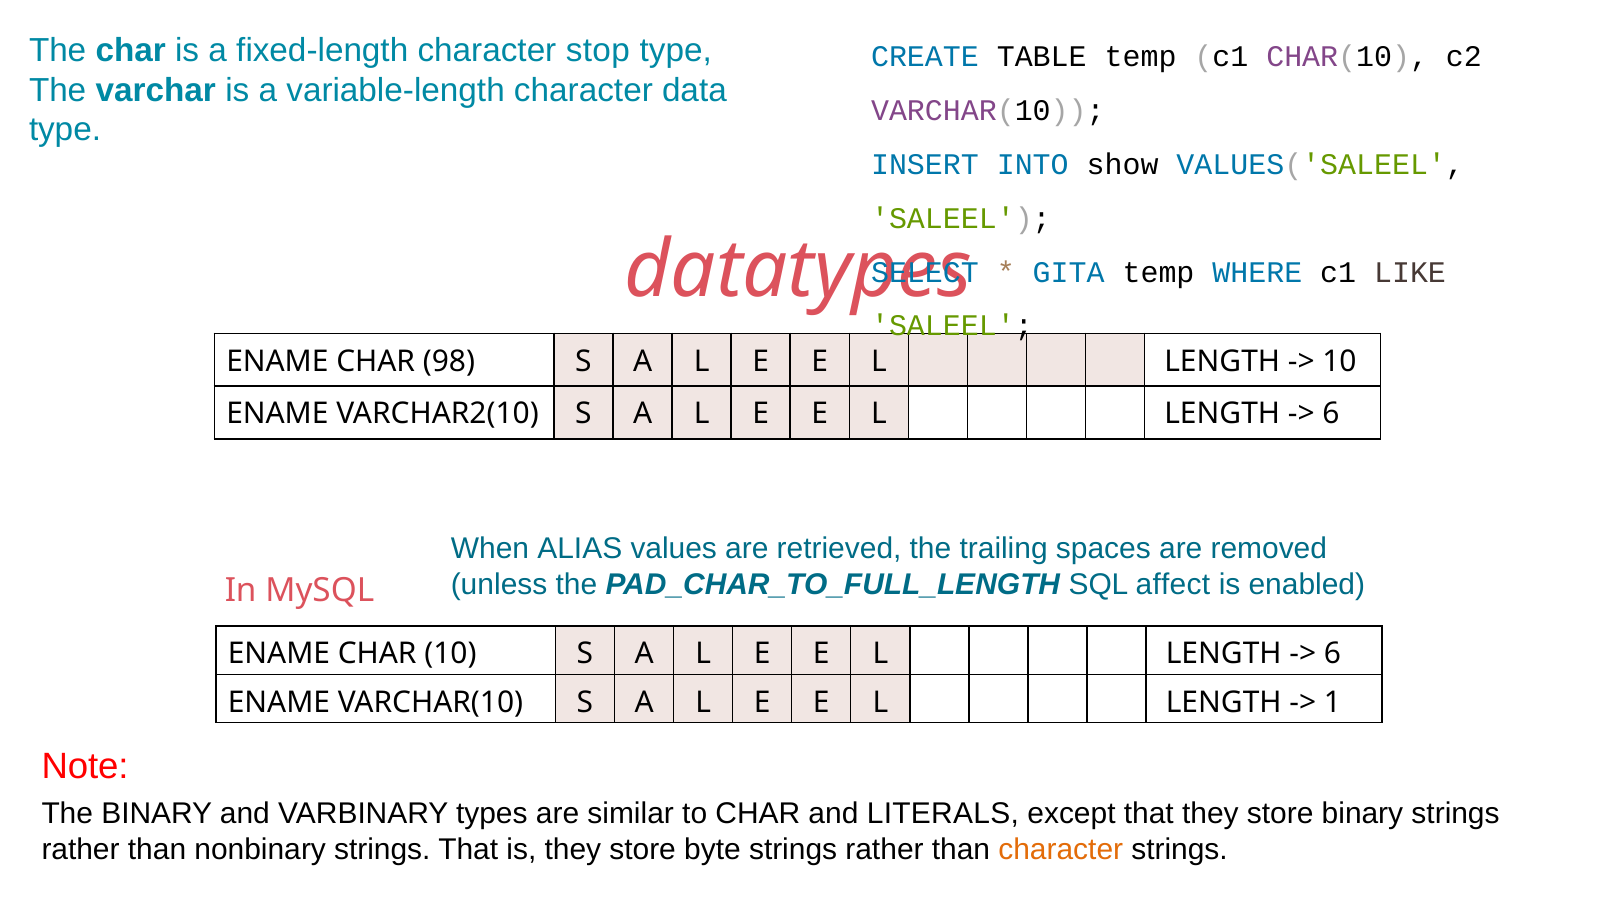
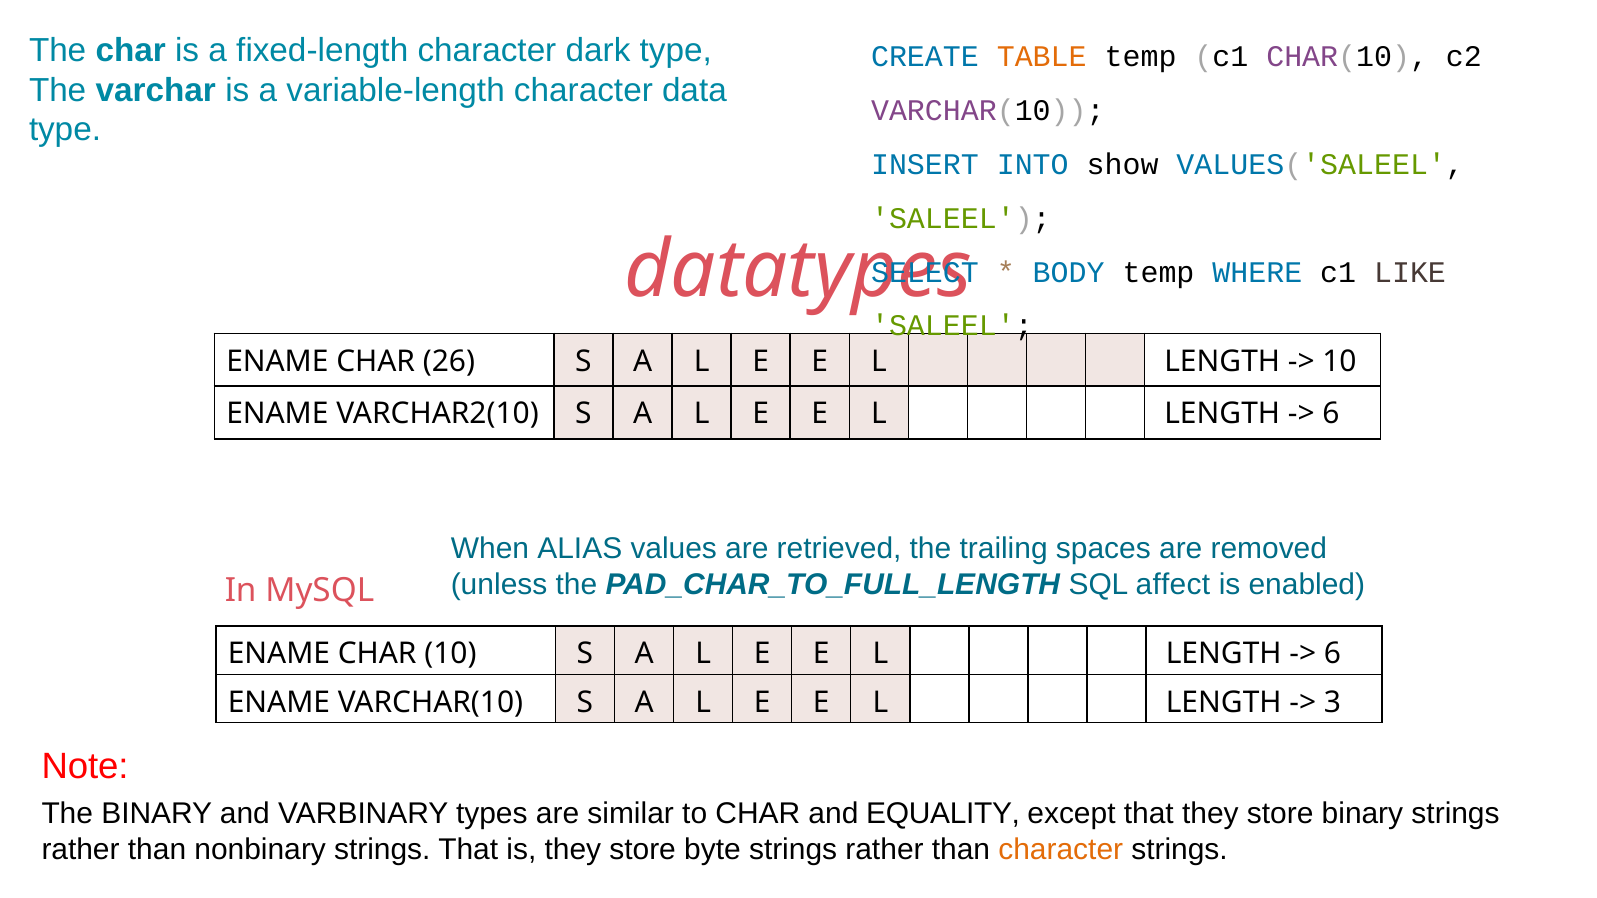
stop: stop -> dark (598, 50)
TABLE colour: black -> orange (1042, 57)
GITA: GITA -> BODY (1069, 272)
98: 98 -> 26 (449, 361)
1: 1 -> 3 (1332, 703)
LITERALS: LITERALS -> EQUALITY (943, 814)
